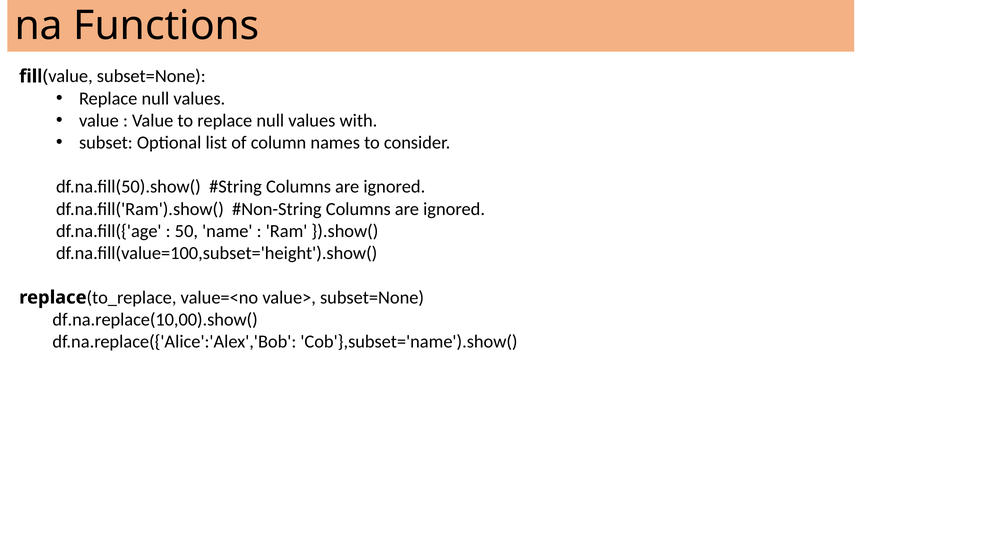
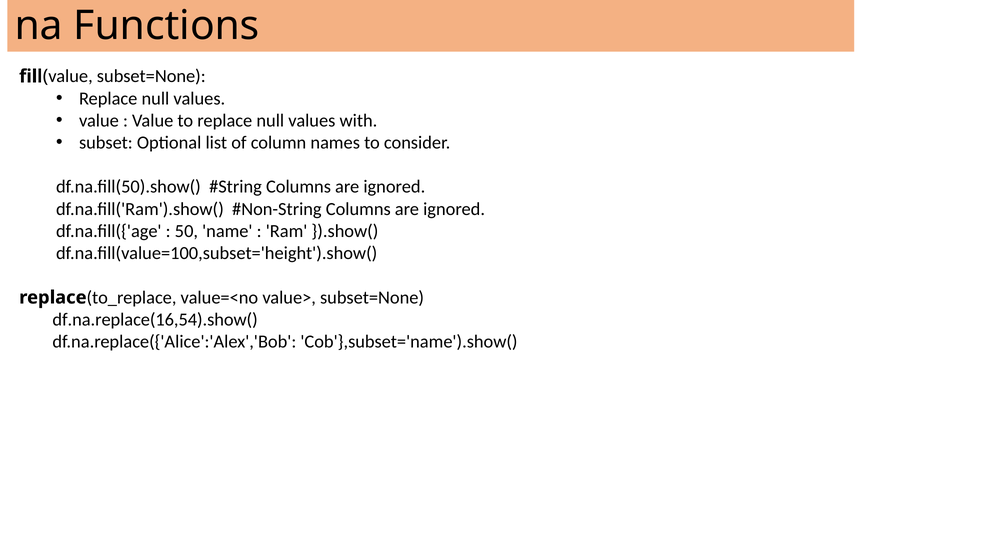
df.na.replace(10,00).show(: df.na.replace(10,00).show( -> df.na.replace(16,54).show( (155, 319)
